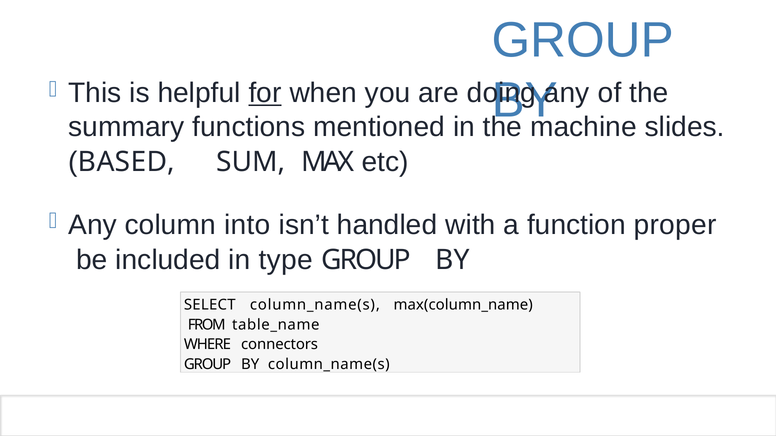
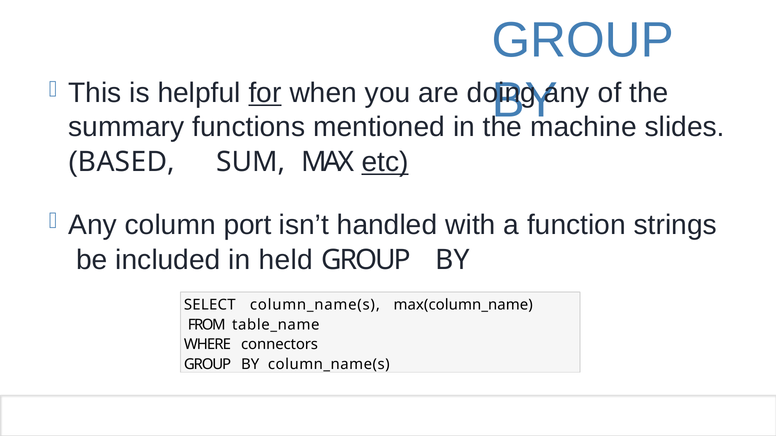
etc underline: none -> present (385, 162)
into: into -> port (248, 225)
proper: proper -> strings (675, 225)
type: type -> held (286, 260)
